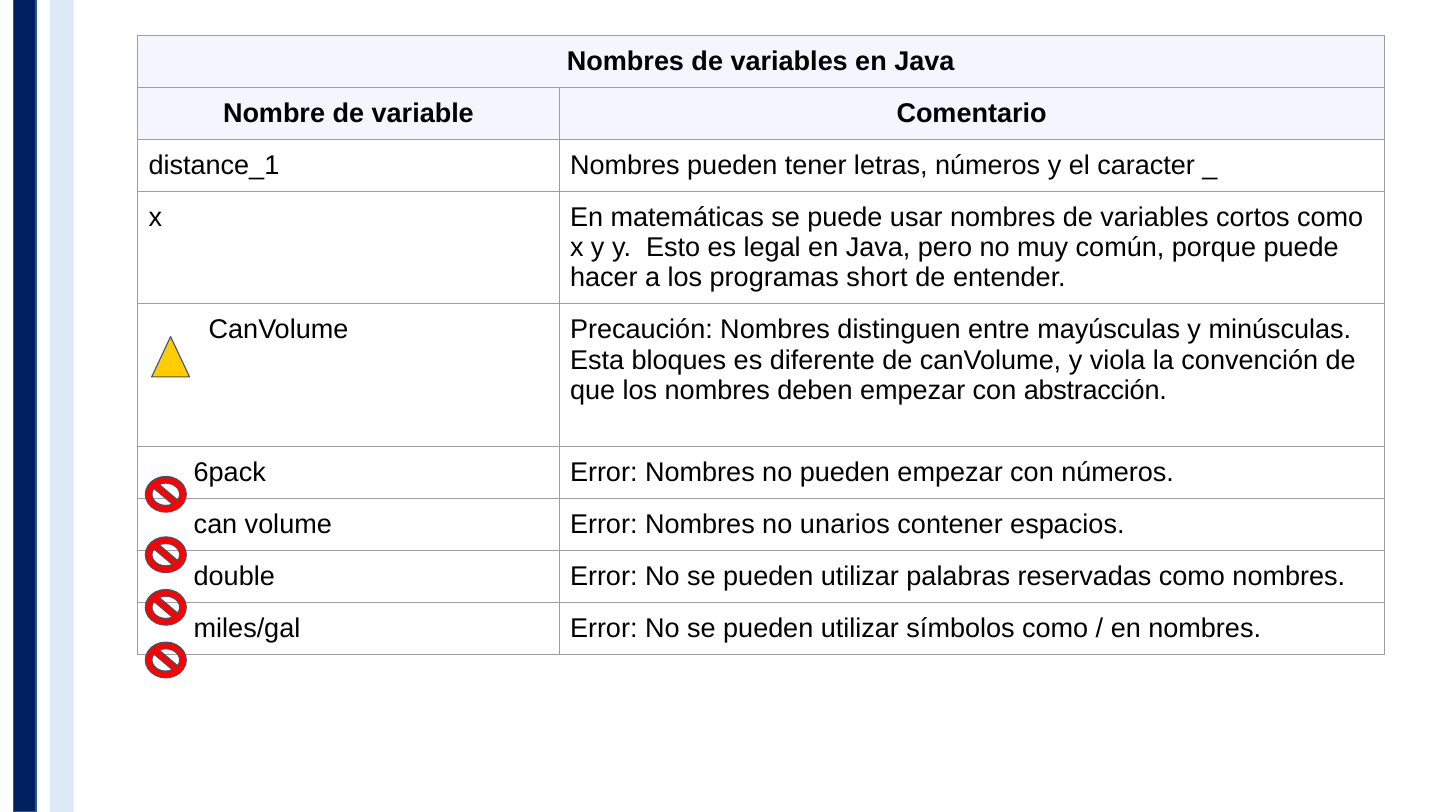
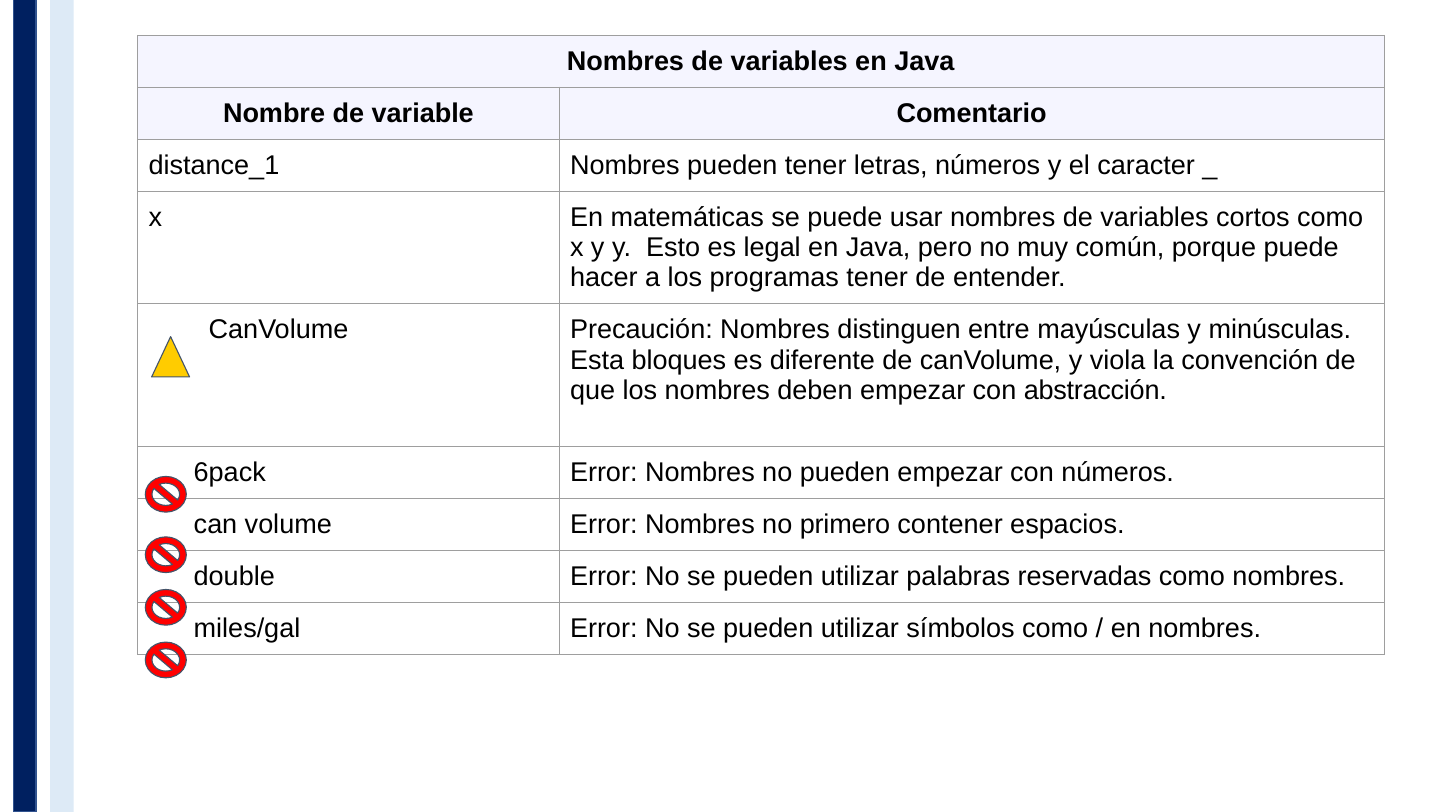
programas short: short -> tener (877, 278)
unarios: unarios -> primero (845, 525)
